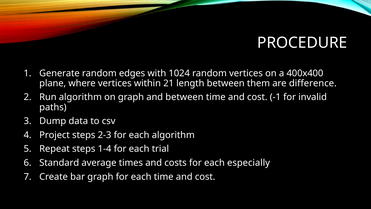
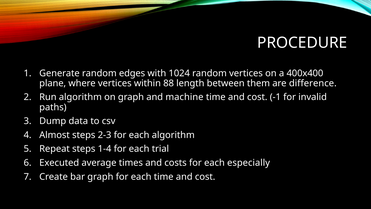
21: 21 -> 88 (169, 83)
and between: between -> machine (184, 97)
Project: Project -> Almost (55, 135)
Standard: Standard -> Executed (59, 163)
